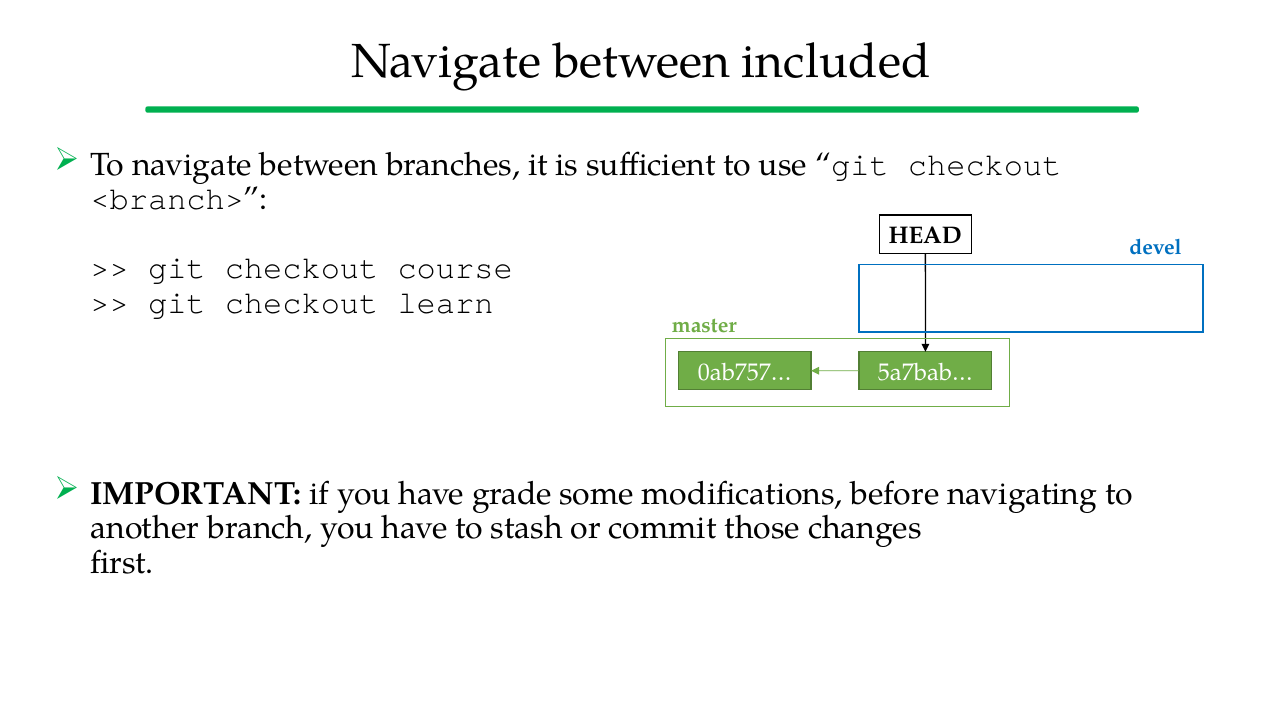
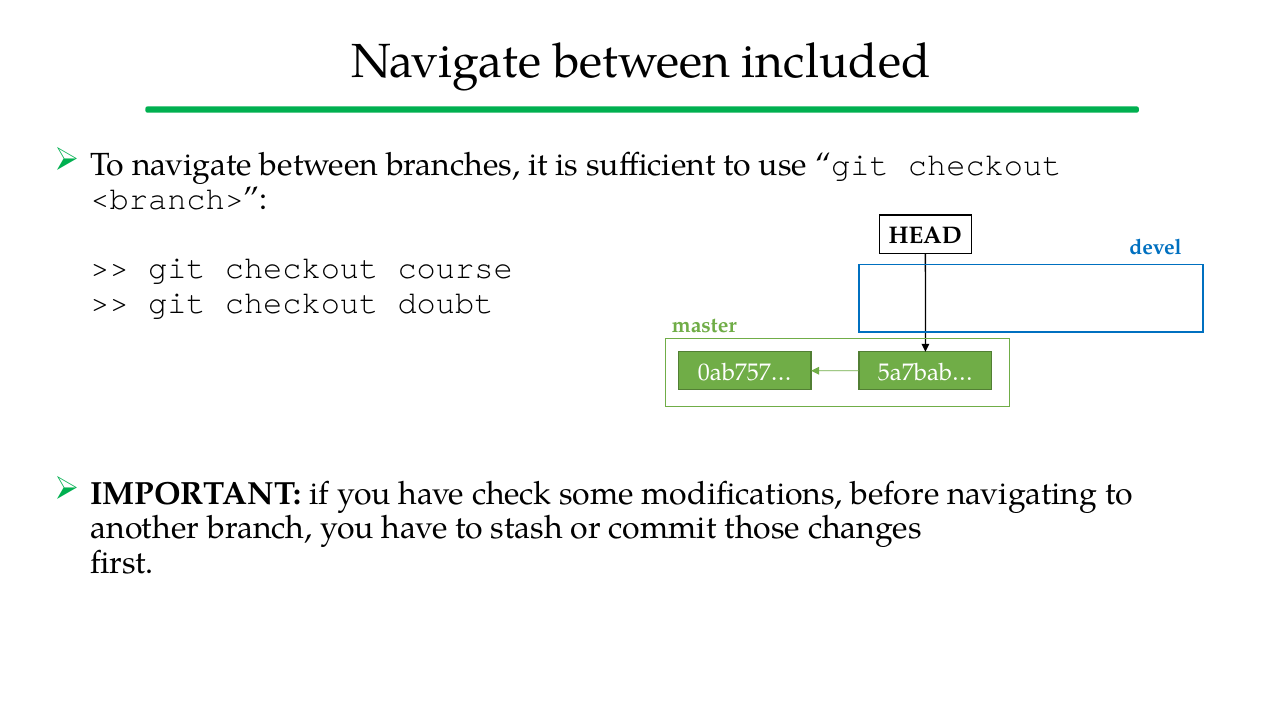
learn: learn -> doubt (446, 303)
grade: grade -> check (512, 494)
